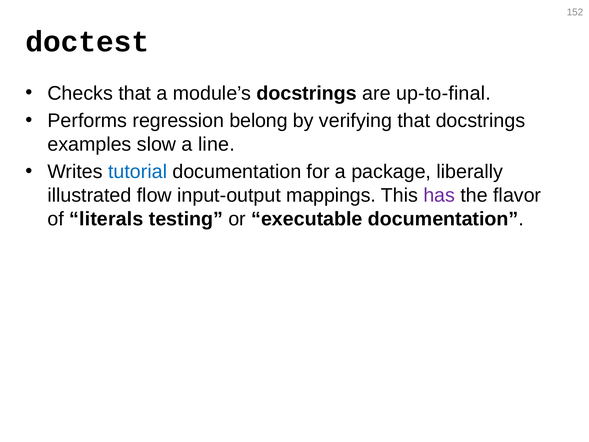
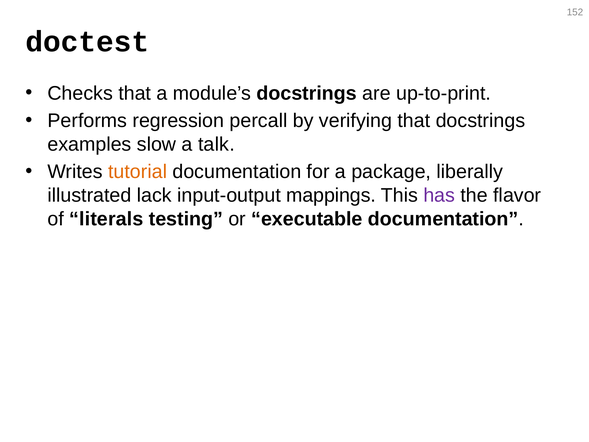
up-to-final: up-to-final -> up-to-print (444, 93)
belong: belong -> percall (259, 121)
line: line -> talk (216, 144)
tutorial colour: blue -> orange (138, 172)
flow: flow -> lack (154, 195)
